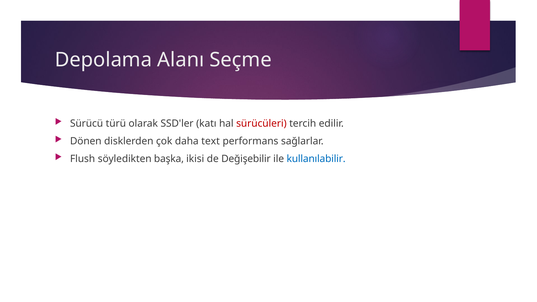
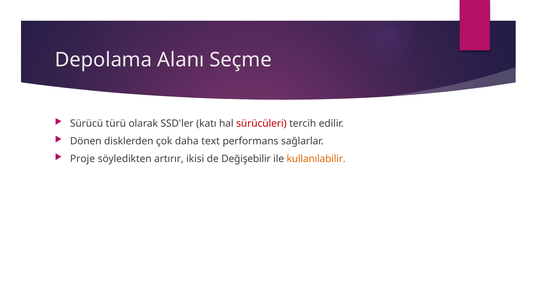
Flush: Flush -> Proje (83, 159)
başka: başka -> artırır (169, 159)
kullanılabilir colour: blue -> orange (316, 159)
